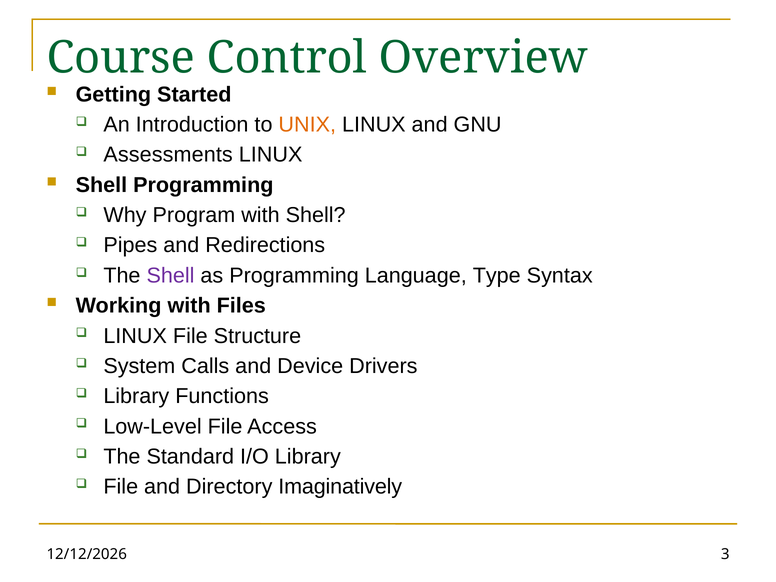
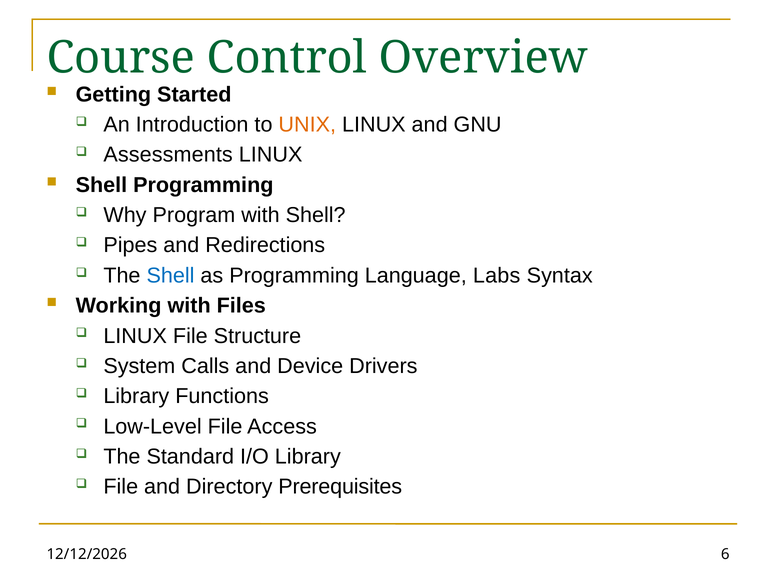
Shell colour: purple -> blue (171, 276)
Type: Type -> Labs (497, 276)
Imaginatively: Imaginatively -> Prerequisites (340, 487)
3: 3 -> 6 (725, 554)
